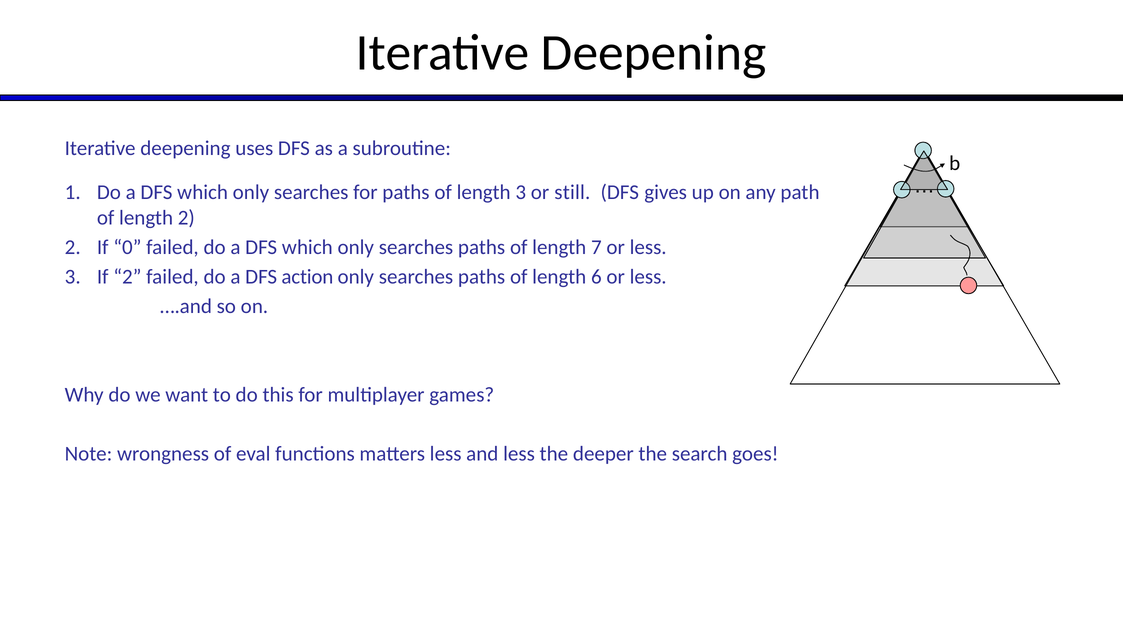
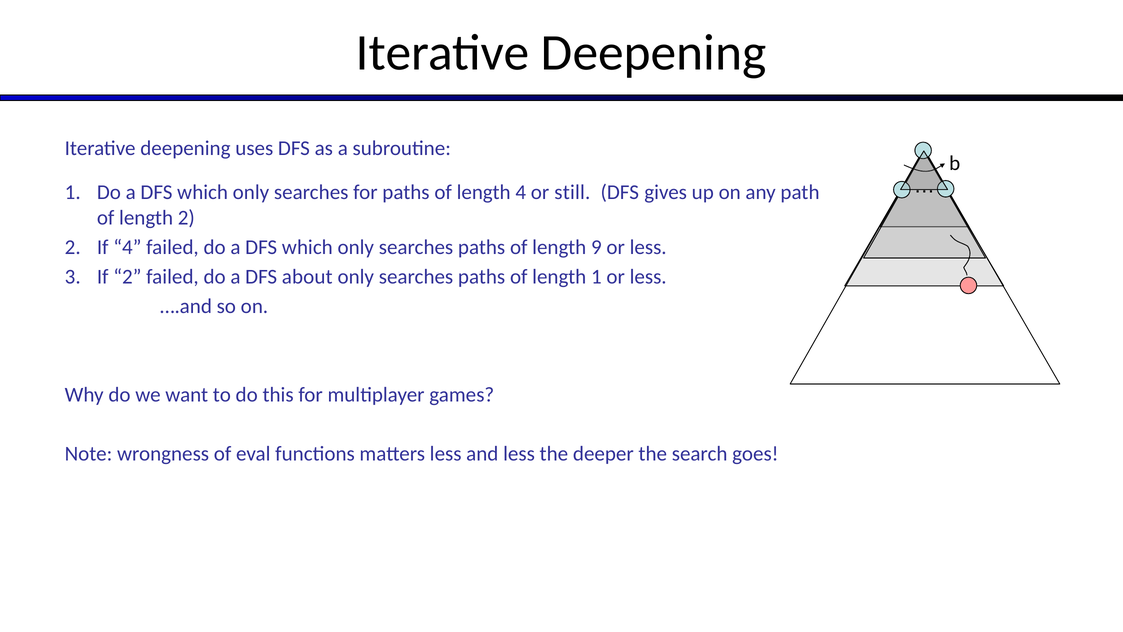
length 3: 3 -> 4 (521, 192)
If 0: 0 -> 4 (127, 247)
7: 7 -> 9 (596, 247)
action: action -> about (307, 277)
length 6: 6 -> 1 (596, 277)
